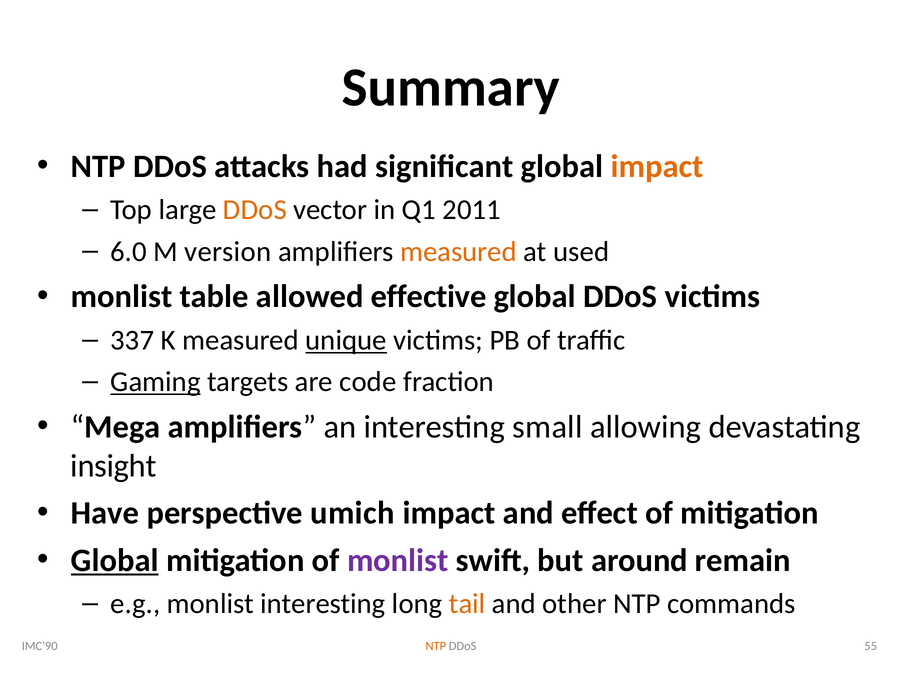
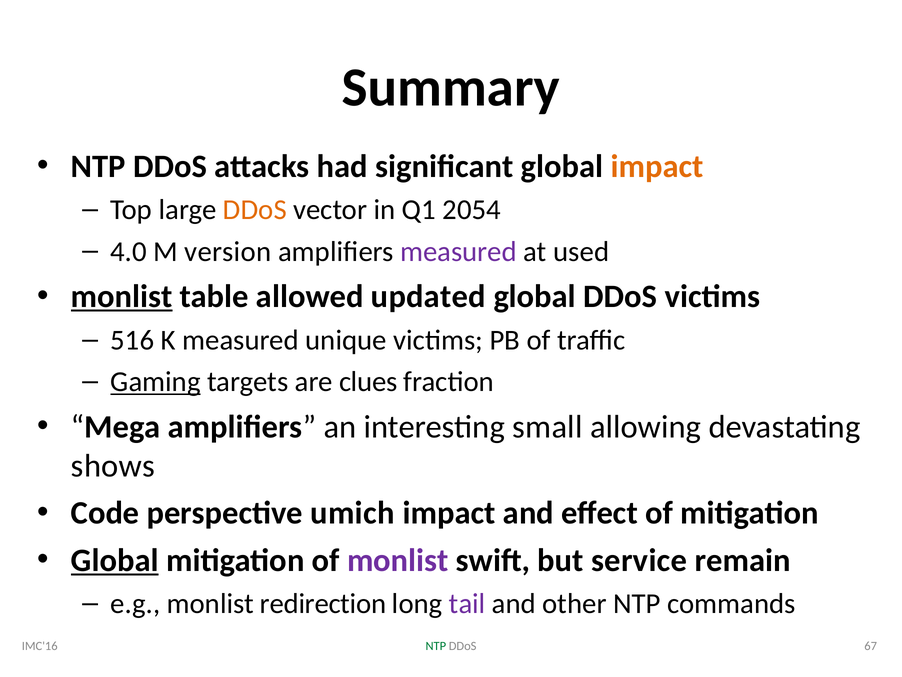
2011: 2011 -> 2054 (472, 210)
6.0: 6.0 -> 4.0 (129, 251)
measured colour: orange -> purple (459, 251)
monlist underline: none -> present (122, 296)
effective: effective -> updated (428, 296)
337: 337 -> 516 (132, 340)
unique underline: present -> none (346, 340)
code: code -> clues (368, 382)
insight: insight -> shows (113, 466)
Have: Have -> Code (105, 513)
around: around -> service (639, 560)
monlist interesting: interesting -> redirection (323, 604)
tail colour: orange -> purple (467, 604)
IMC'90: IMC'90 -> IMC'16 (40, 646)
NTP colour: orange -> green (436, 646)
55: 55 -> 67 (871, 646)
